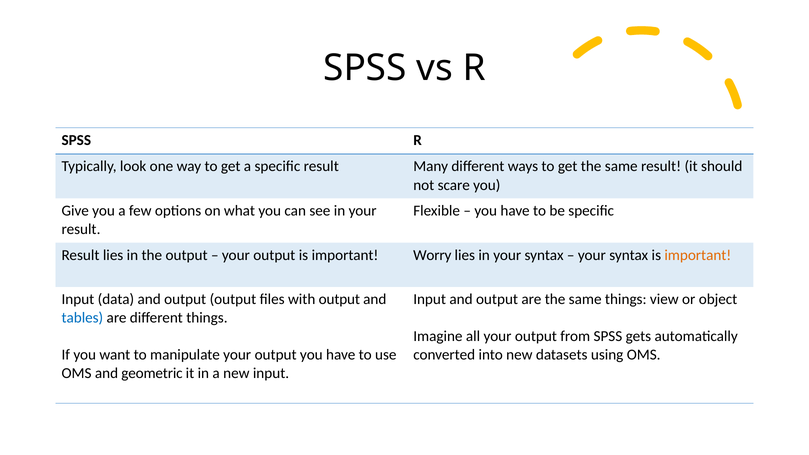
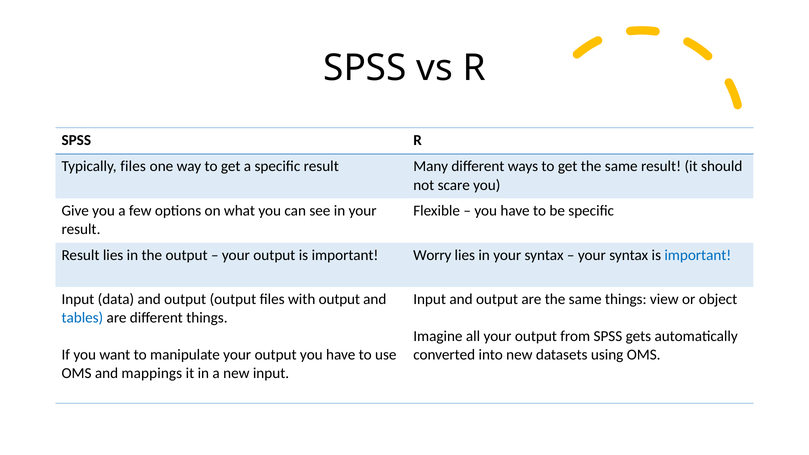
Typically look: look -> files (133, 167)
important colour: orange -> blue (698, 255)
geometric: geometric -> mappings (152, 373)
